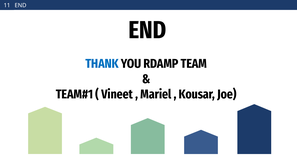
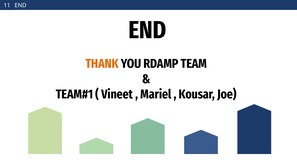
THANK colour: blue -> orange (102, 64)
